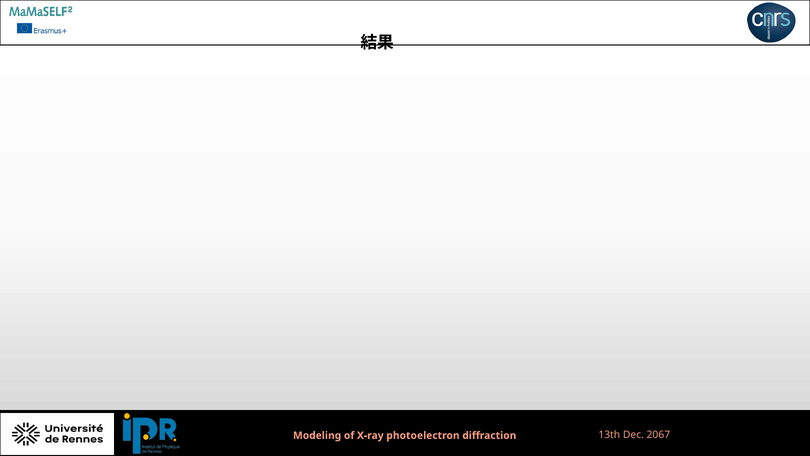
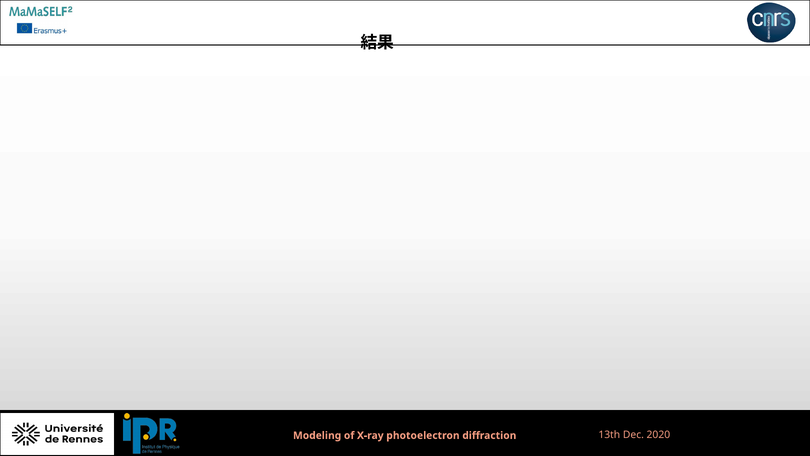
2067: 2067 -> 2020 (658, 435)
